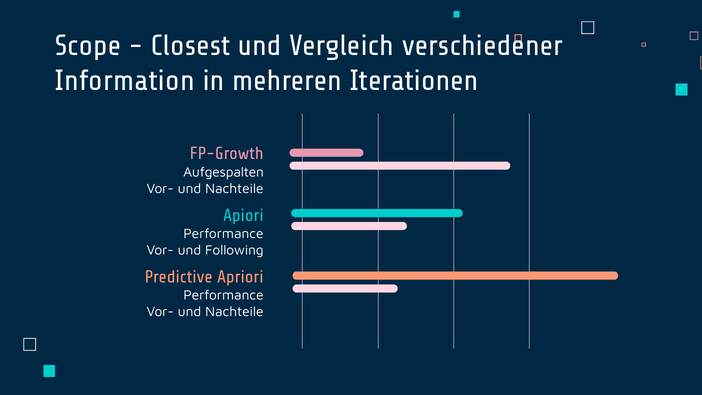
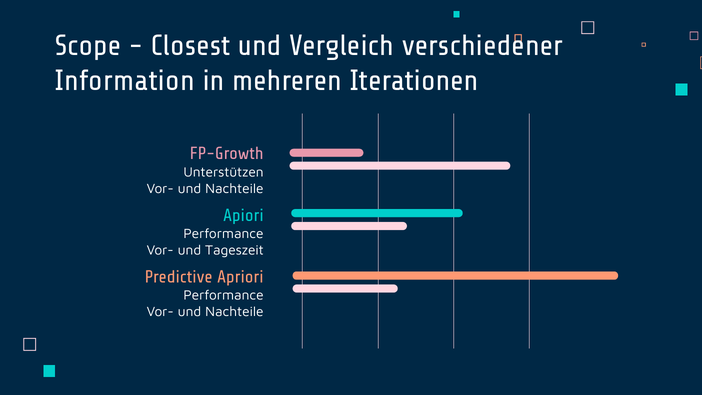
Aufgespalten: Aufgespalten -> Unterstützen (224, 172)
Following: Following -> Tageszeit (234, 250)
